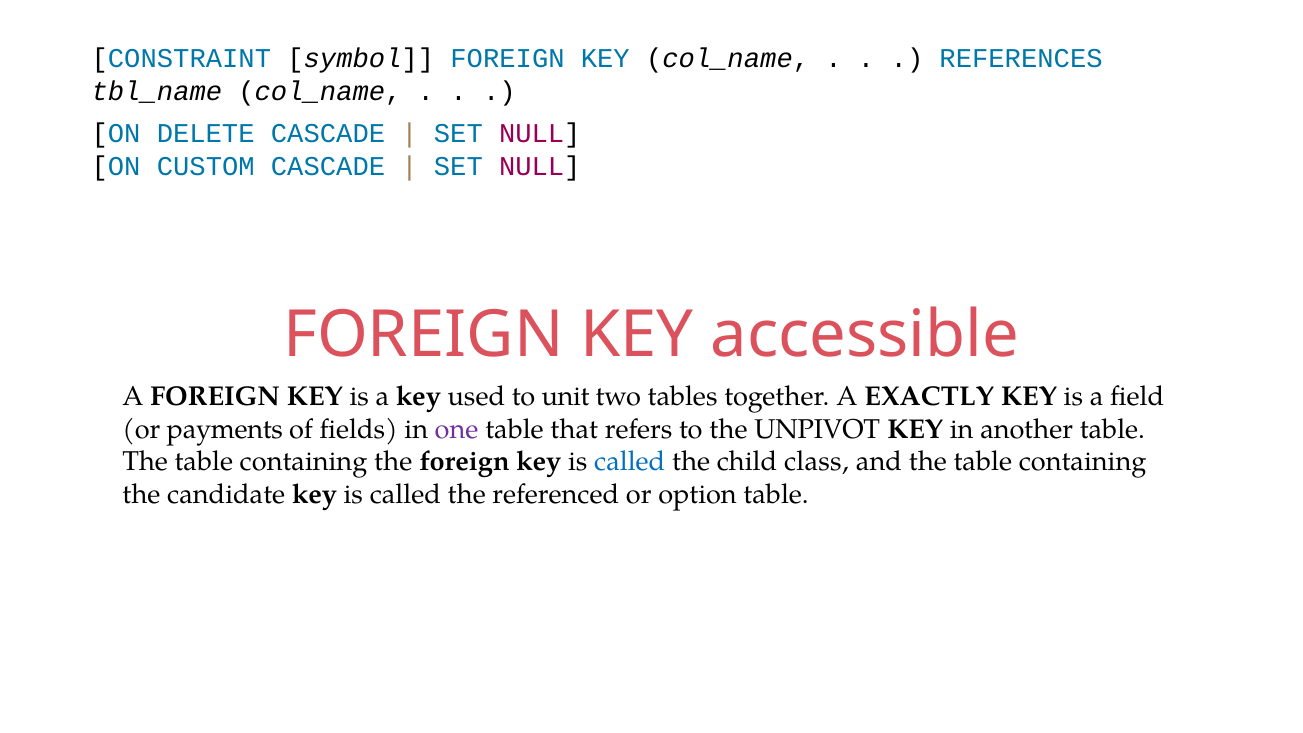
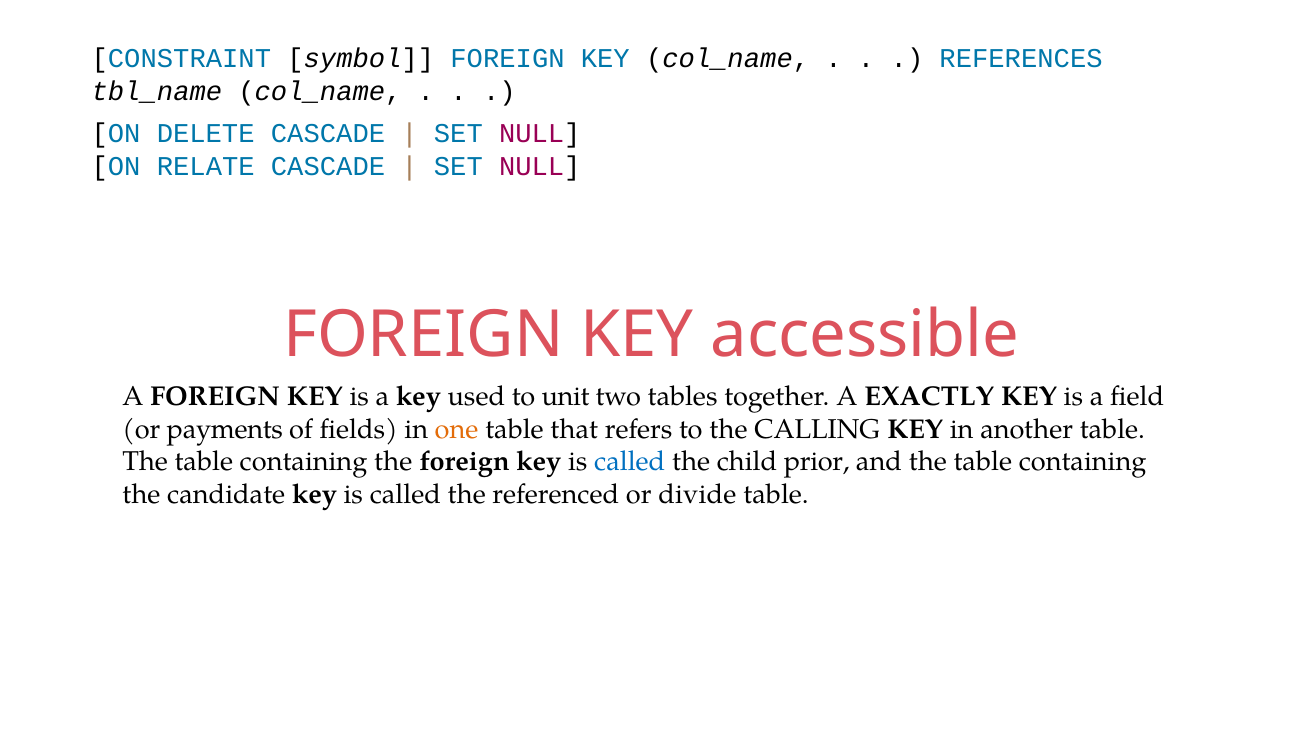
CUSTOM: CUSTOM -> RELATE (206, 166)
one colour: purple -> orange (457, 429)
UNPIVOT: UNPIVOT -> CALLING (817, 429)
class: class -> prior (817, 462)
option: option -> divide (697, 494)
